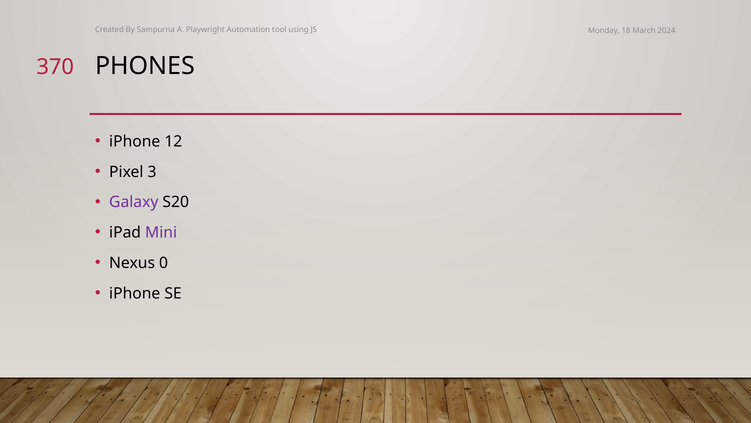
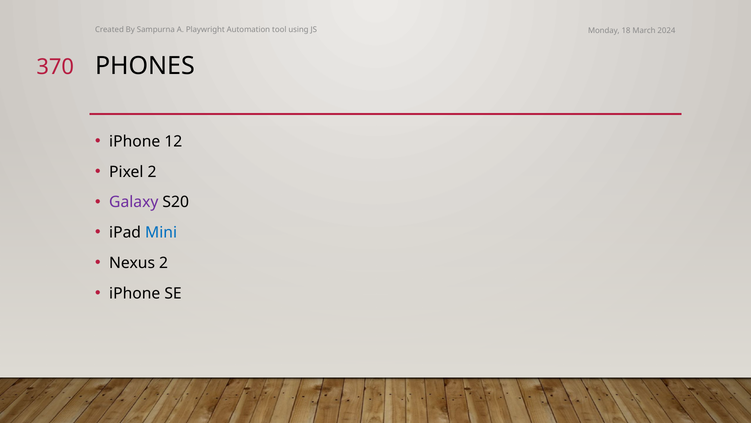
Pixel 3: 3 -> 2 (152, 172)
Mini colour: purple -> blue (161, 232)
Nexus 0: 0 -> 2 (164, 263)
